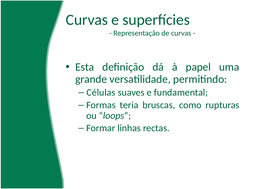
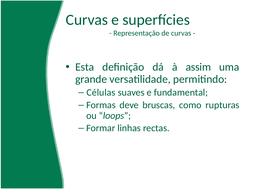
papel: papel -> assim (198, 67)
teria: teria -> deve (129, 105)
